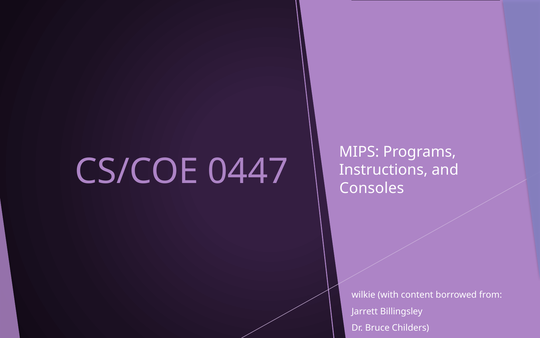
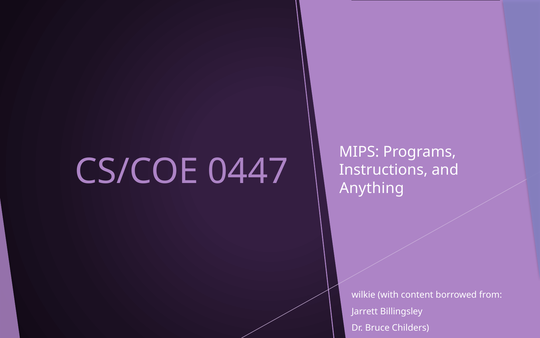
Consoles: Consoles -> Anything (372, 188)
